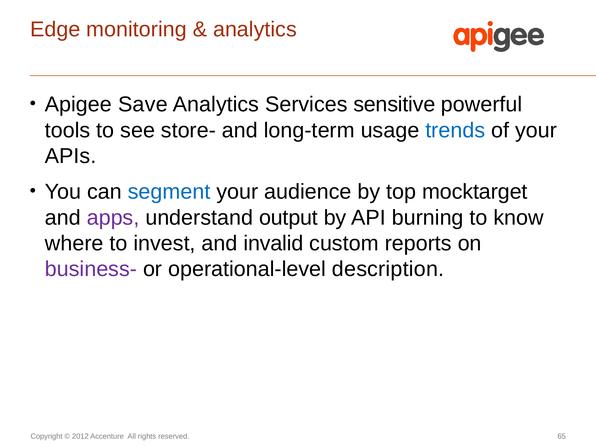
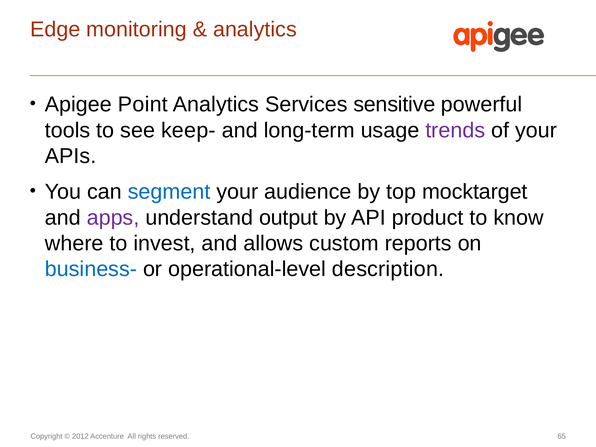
Save: Save -> Point (143, 104)
store-: store- -> keep- (188, 130)
trends colour: blue -> purple (455, 130)
burning: burning -> product (428, 218)
invalid: invalid -> allows (273, 243)
business- colour: purple -> blue (91, 269)
